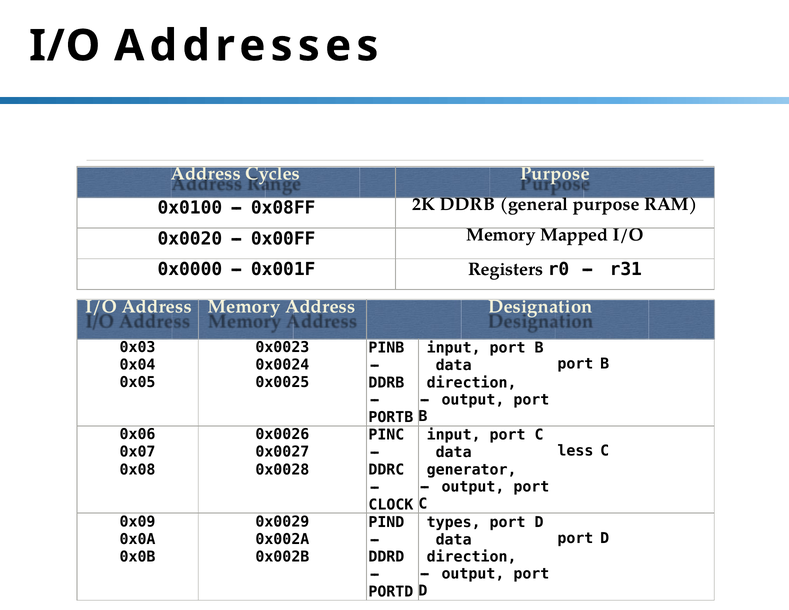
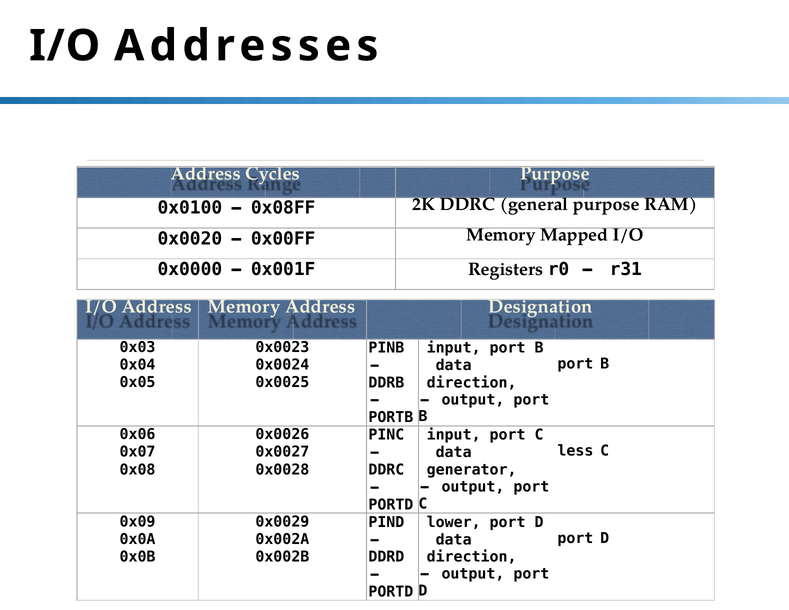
2K DDRB: DDRB -> DDRC (467, 204)
CLOCK: CLOCK -> PORTD (391, 504)
types: types -> lower (454, 522)
